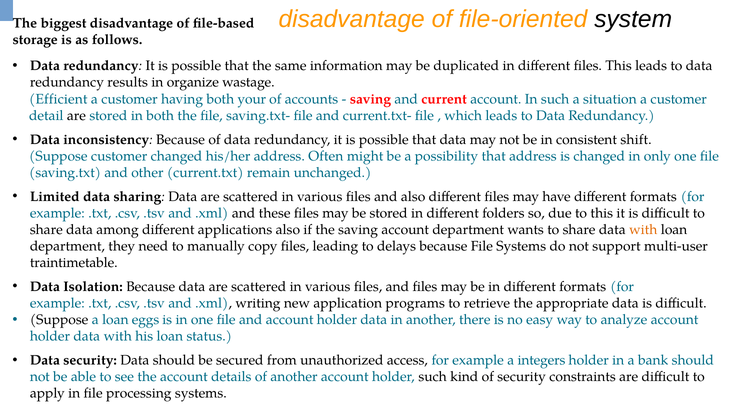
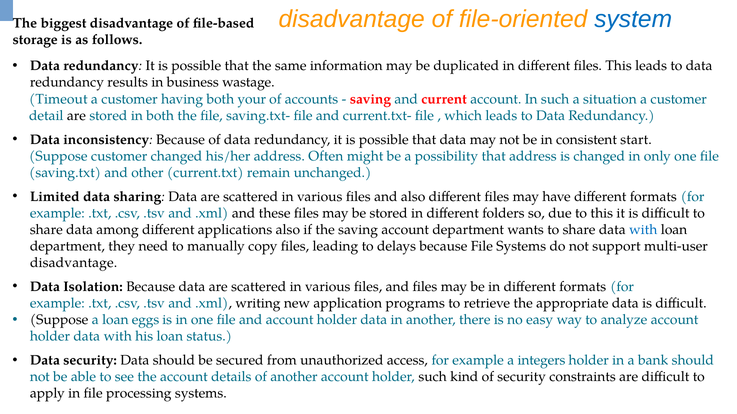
system colour: black -> blue (633, 19)
organize: organize -> business (193, 83)
Efficient: Efficient -> Timeout (58, 99)
shift: shift -> start (636, 140)
with colour: orange -> blue (643, 230)
traintimetable: traintimetable -> disadvantage (74, 263)
